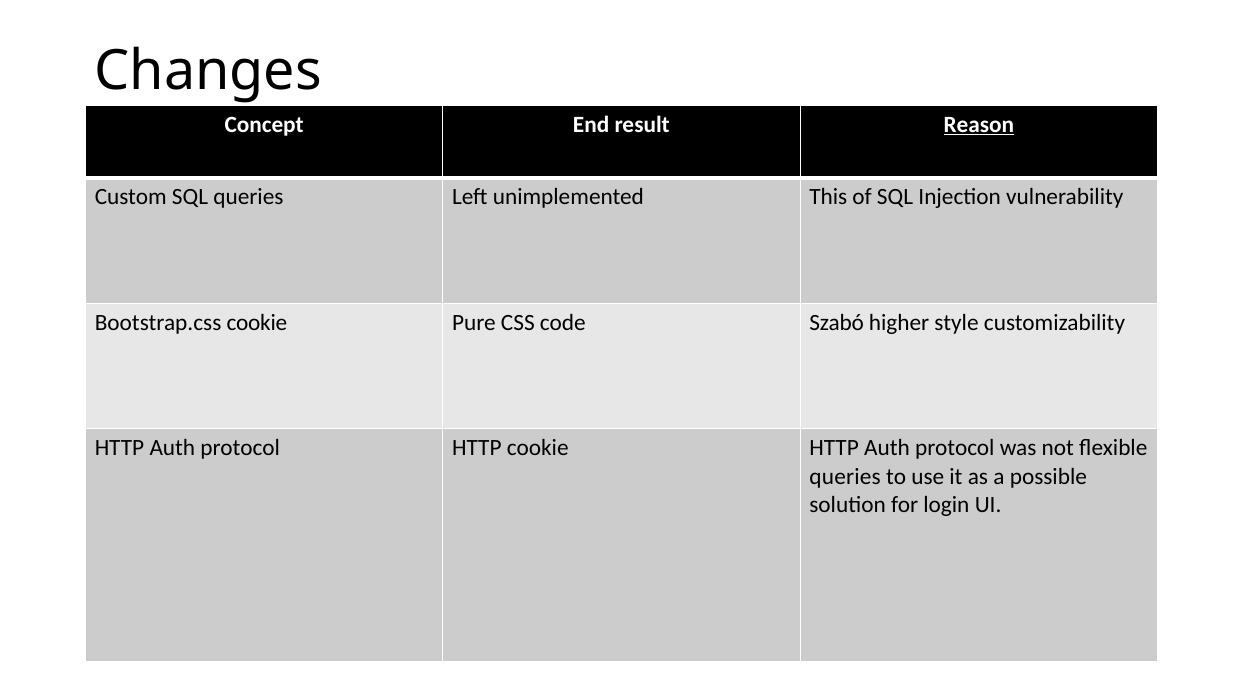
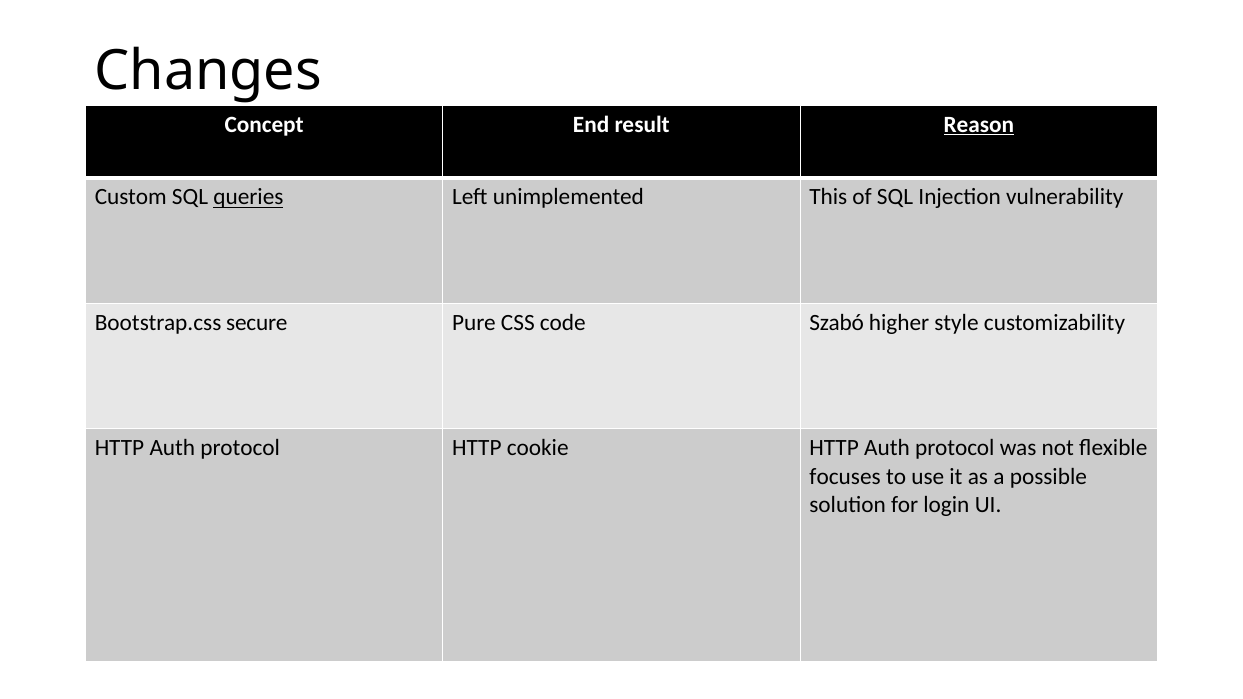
queries underline: none -> present (248, 197)
Bootstrap.css cookie: cookie -> secure (257, 323)
queries: queries -> focuses (845, 477)
